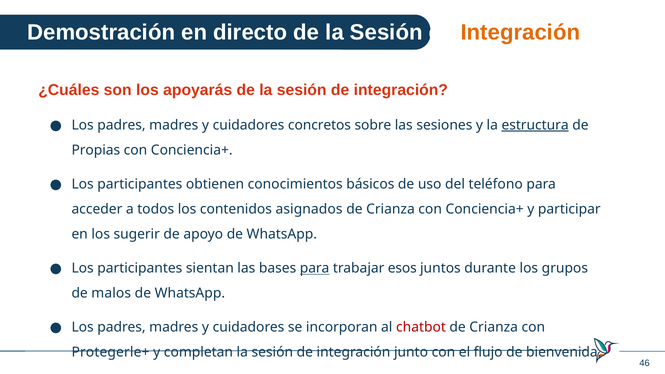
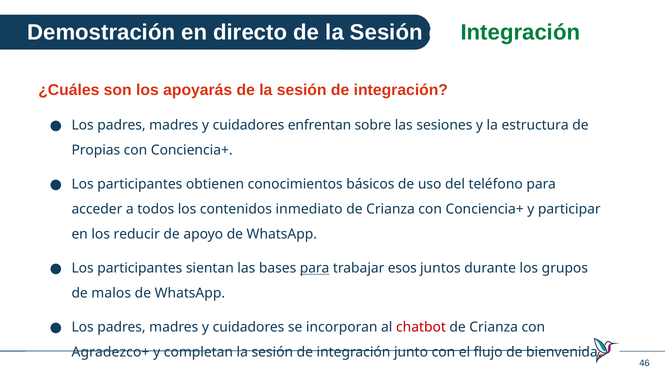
Integración colour: orange -> green (520, 33)
concretos: concretos -> enfrentan (320, 125)
estructura underline: present -> none (535, 125)
asignados: asignados -> inmediato (309, 209)
sugerir: sugerir -> reducir (137, 234)
Protegerle+: Protegerle+ -> Agradezco+ (111, 352)
